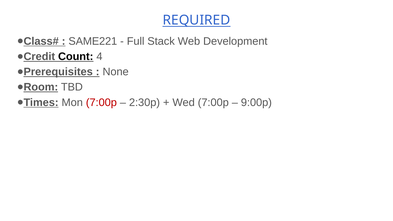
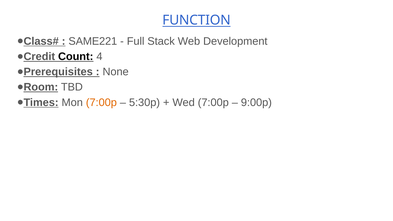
REQUIRED: REQUIRED -> FUNCTION (197, 20)
7:00p colour: red -> orange (101, 102)
2:30p: 2:30p -> 5:30p (144, 102)
